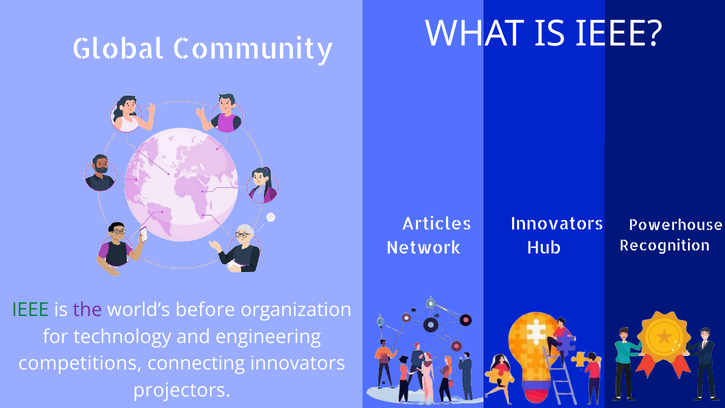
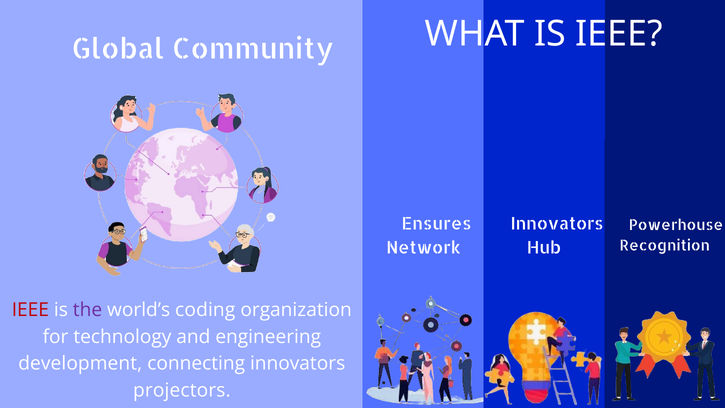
Articles: Articles -> Ensures (437, 224)
IEEE colour: green -> red (30, 310)
before: before -> coding (205, 310)
competitions: competitions -> development (80, 363)
